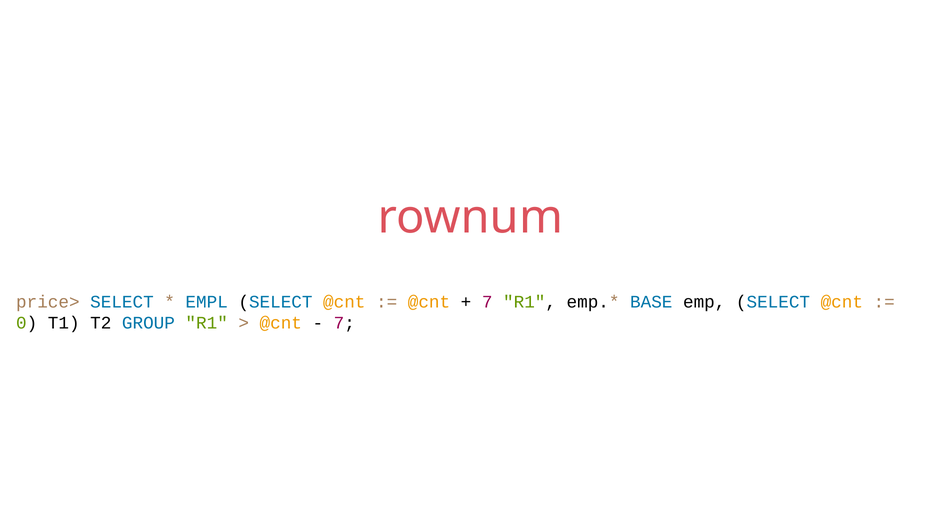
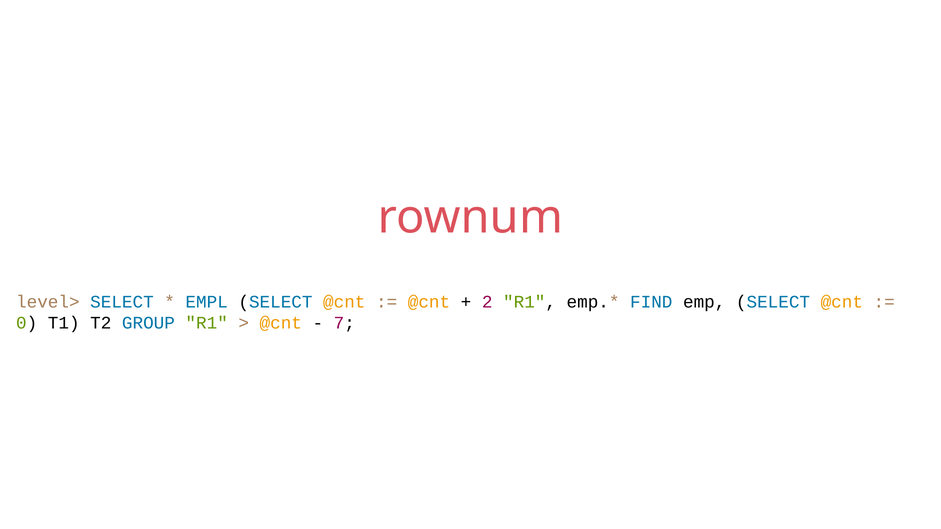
price>: price> -> level> (48, 302)
7: 7 -> 2 (487, 302)
BASE: BASE -> FIND (651, 302)
